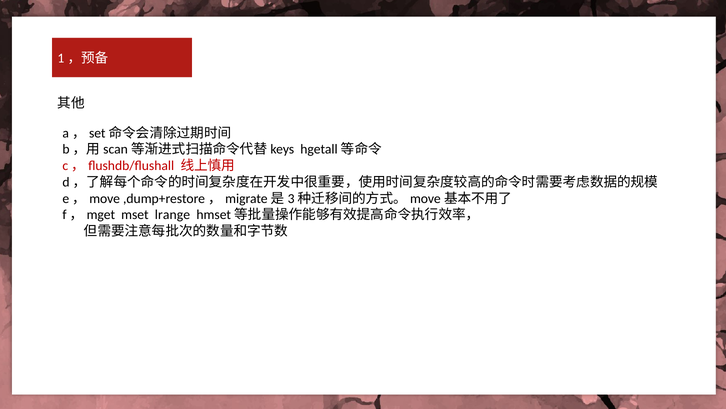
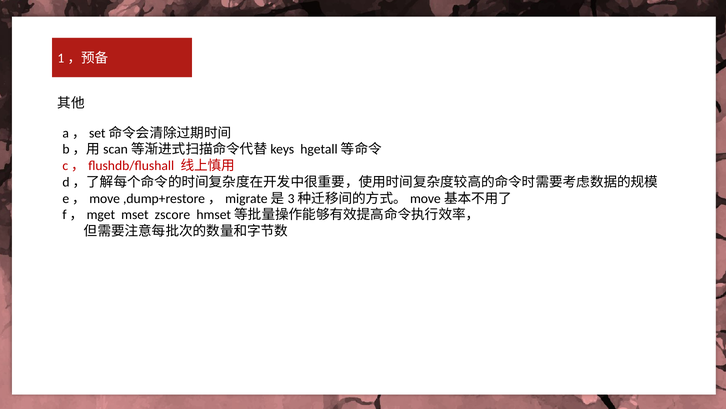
lrange: lrange -> zscore (172, 215)
